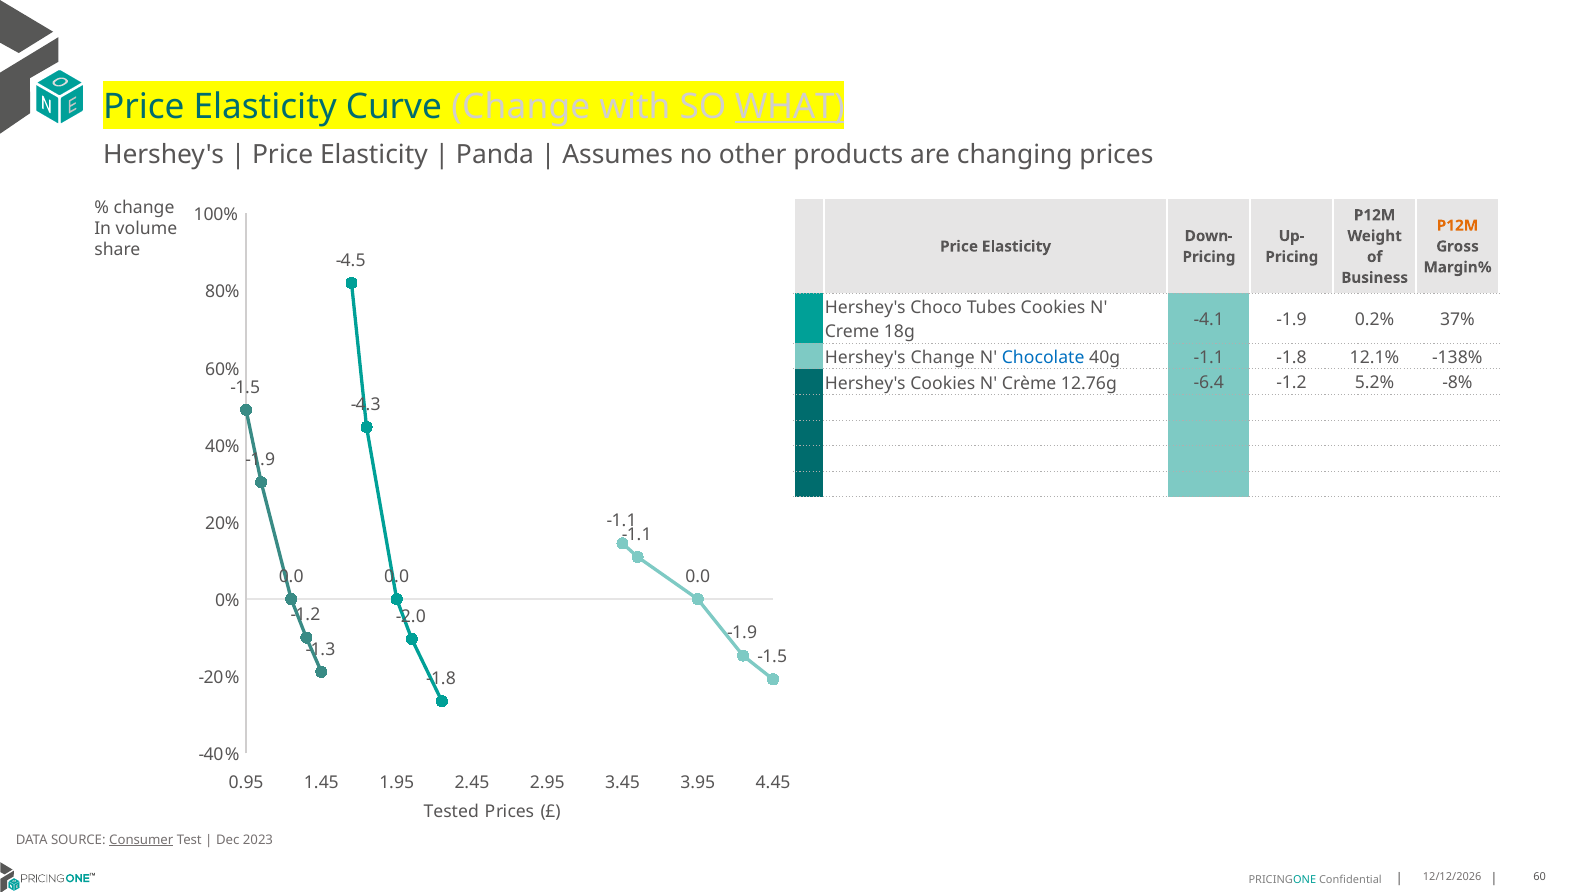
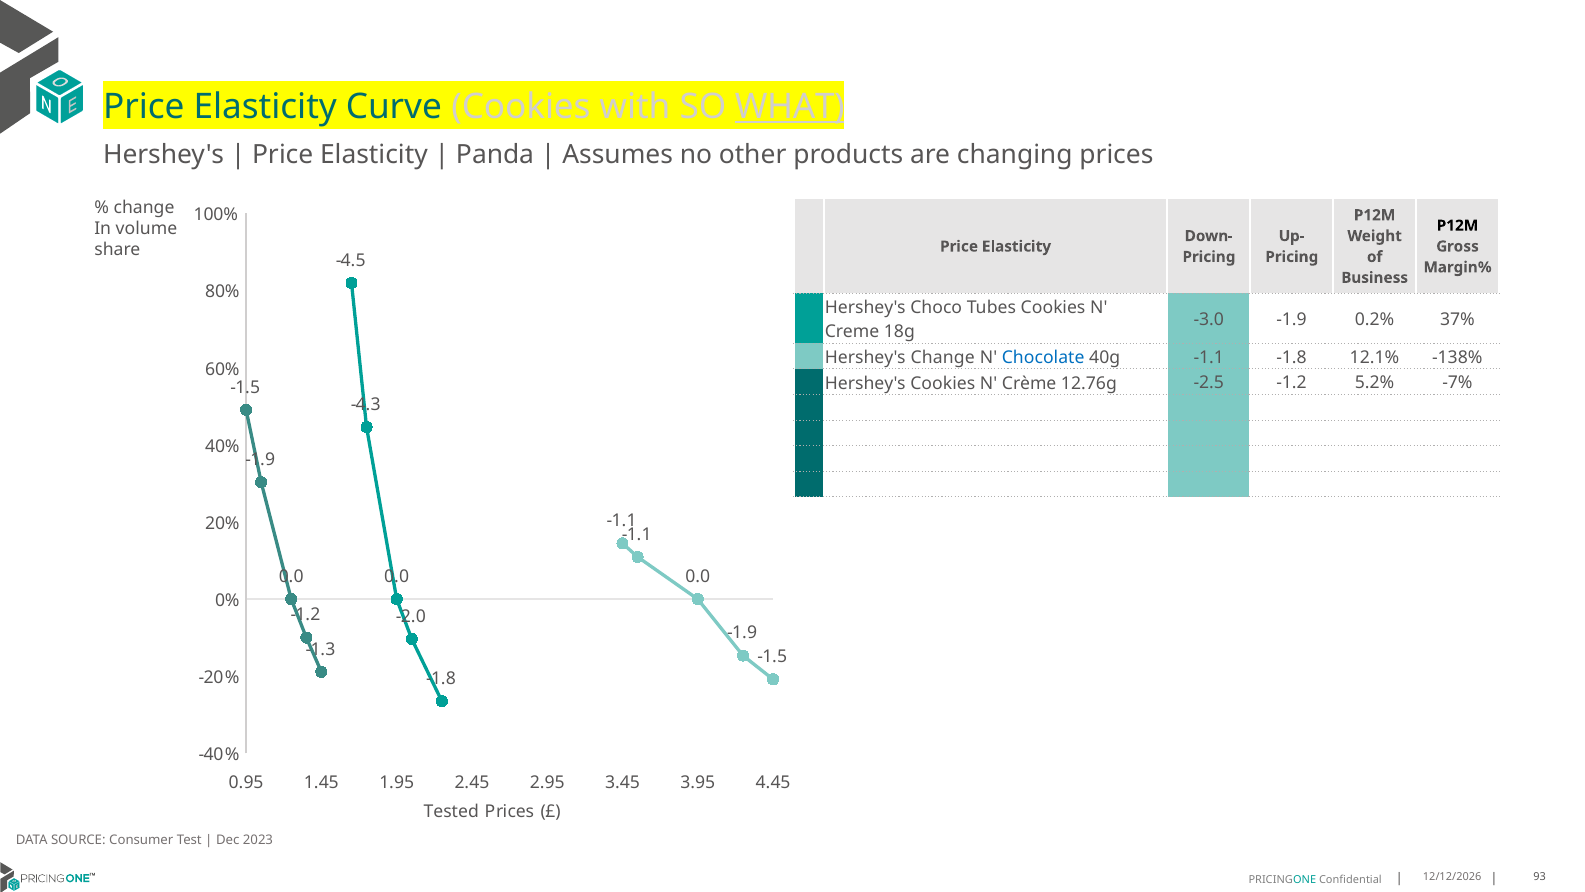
Curve Change: Change -> Cookies (521, 107)
P12M colour: orange -> black (1458, 225)
-4.1: -4.1 -> -3.0 (1209, 319)
-6.4: -6.4 -> -2.5 (1209, 383)
-8%: -8% -> -7% (1457, 383)
Consumer underline: present -> none (141, 840)
60: 60 -> 93 (1540, 877)
